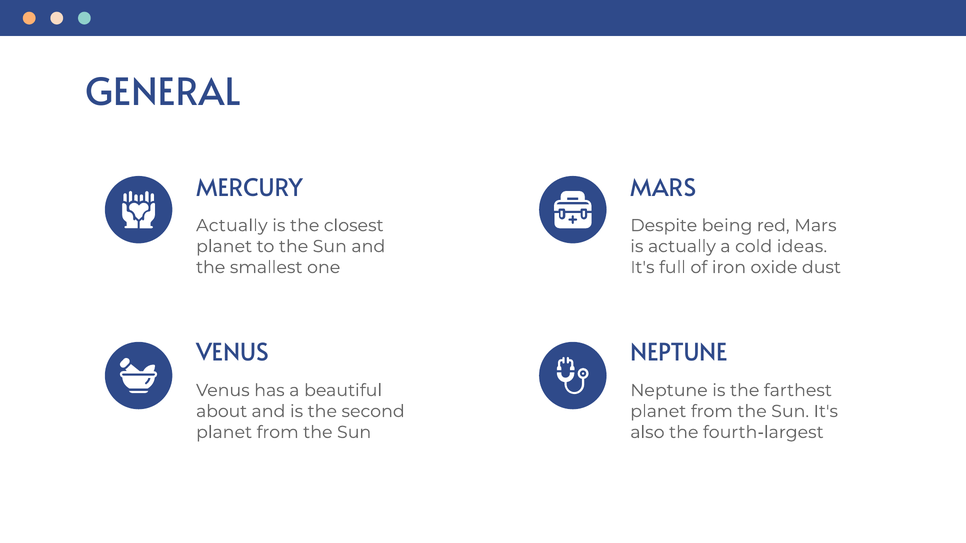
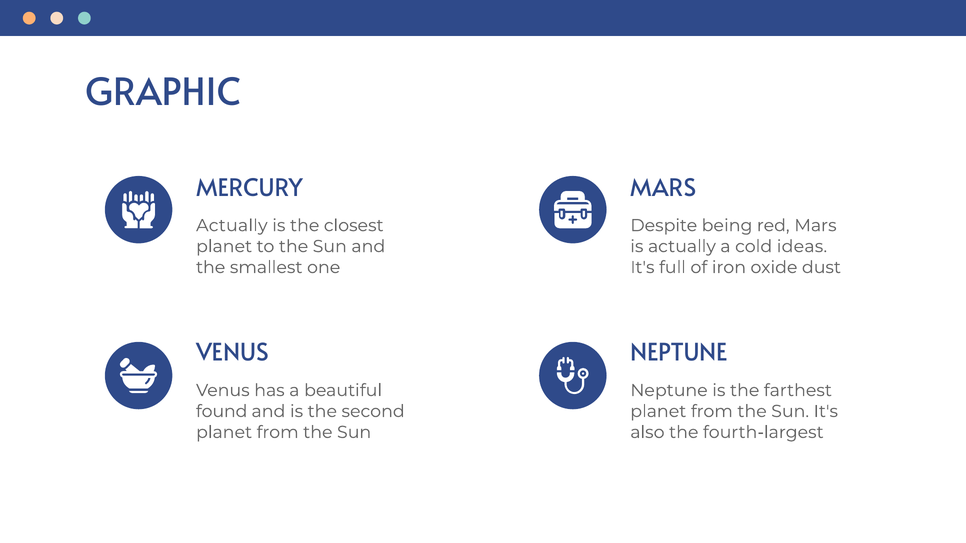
GENERAL: GENERAL -> GRAPHIC (163, 93)
about: about -> found (222, 412)
